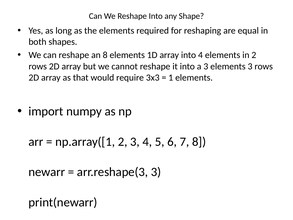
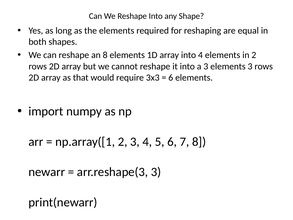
1: 1 -> 6 (171, 77)
